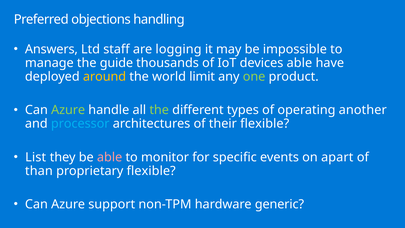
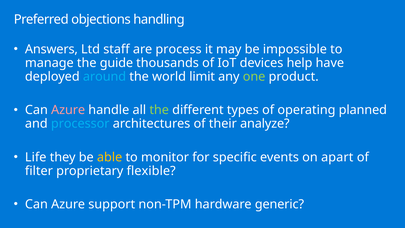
logging: logging -> process (179, 49)
devices able: able -> help (299, 63)
around colour: yellow -> light blue (105, 77)
Azure colour: light green -> pink (68, 110)
another: another -> planned (363, 110)
their flexible: flexible -> analyze (265, 124)
List: List -> Life (36, 157)
able colour: pink -> yellow (110, 157)
than: than -> filter (39, 171)
